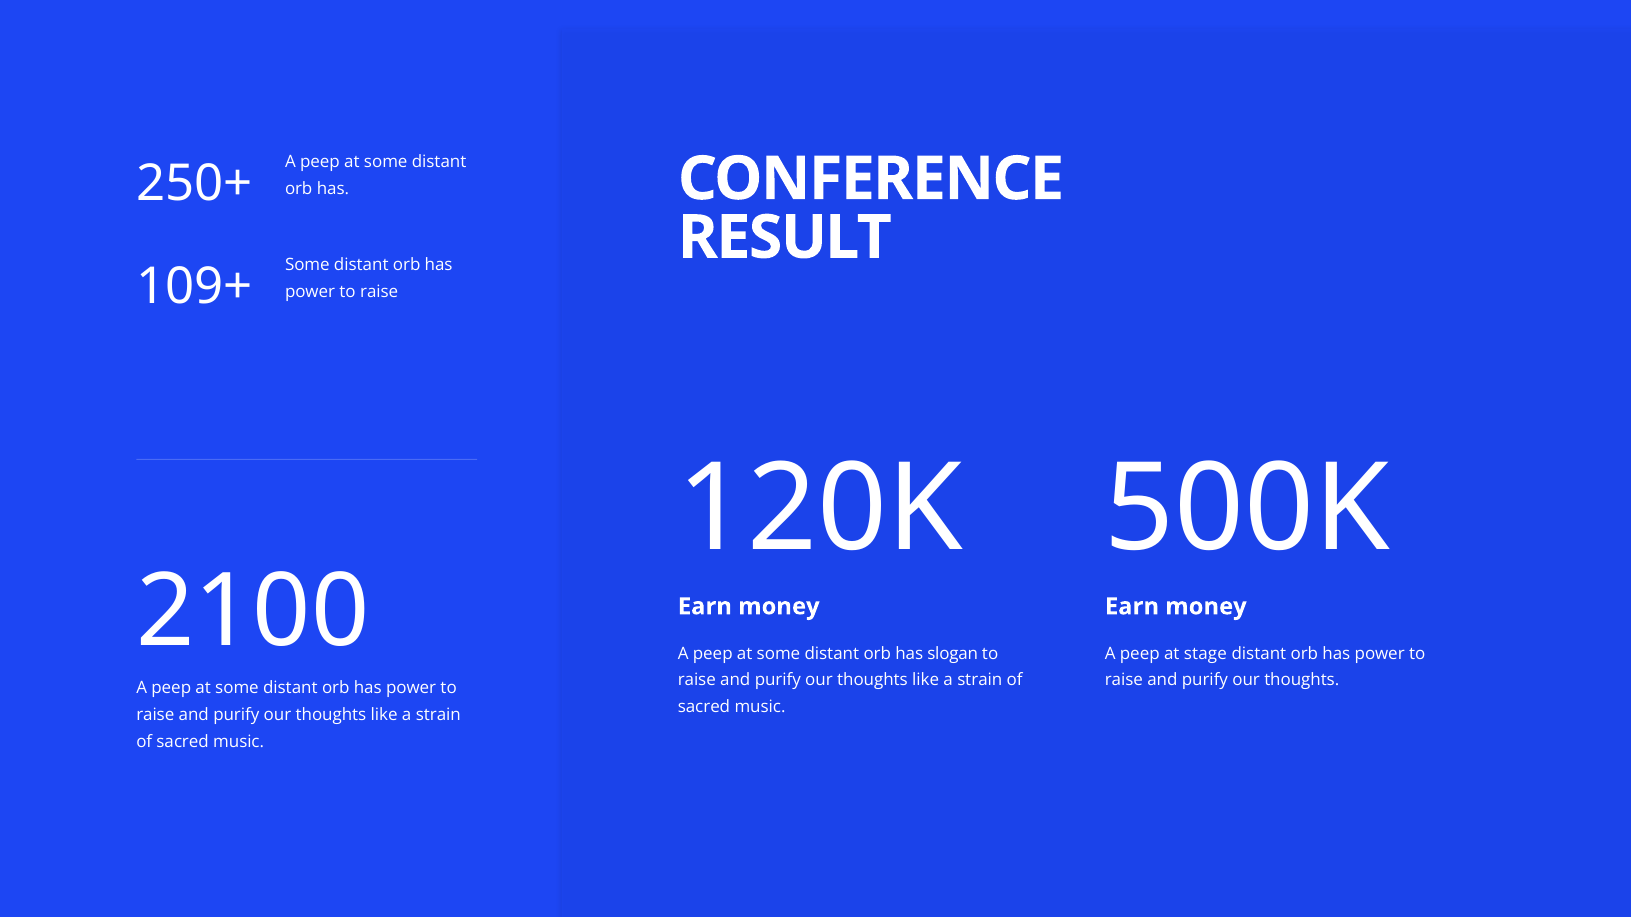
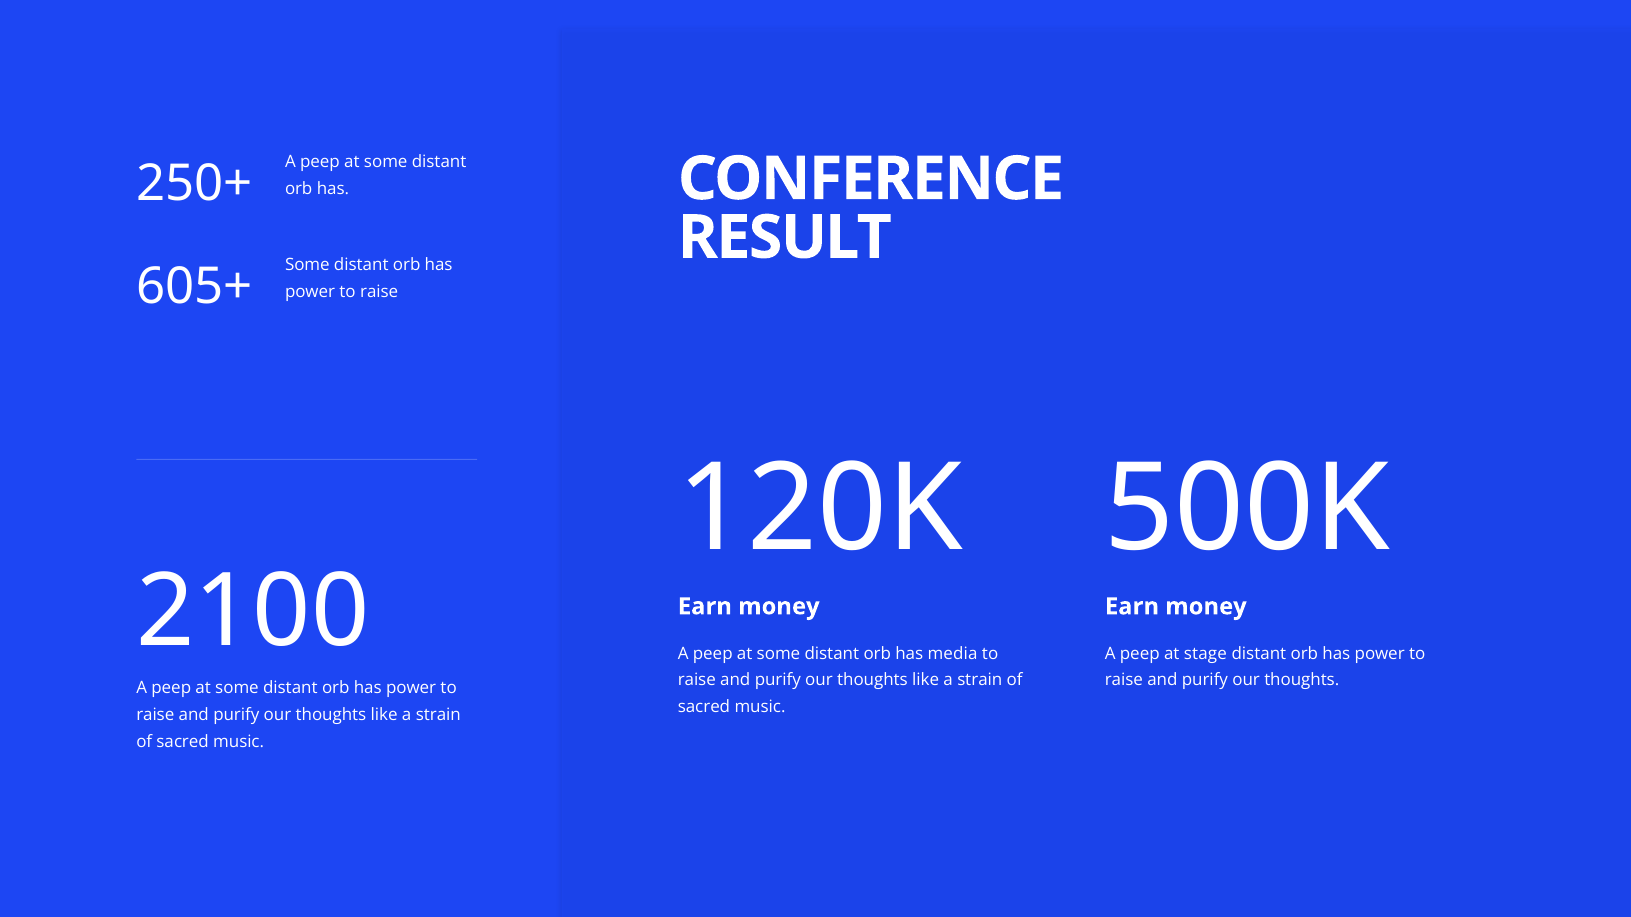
109+: 109+ -> 605+ (195, 287)
slogan: slogan -> media (953, 654)
